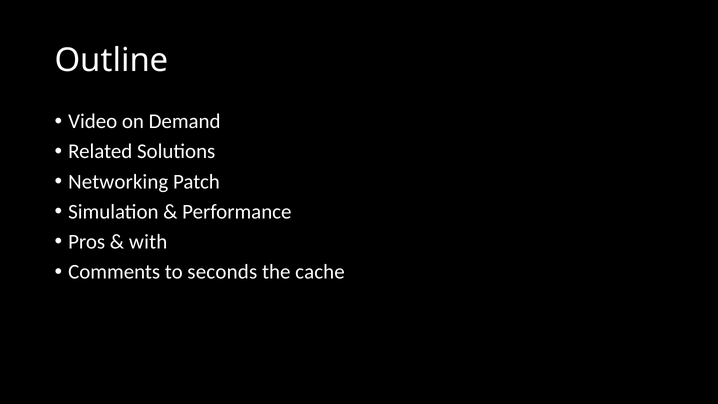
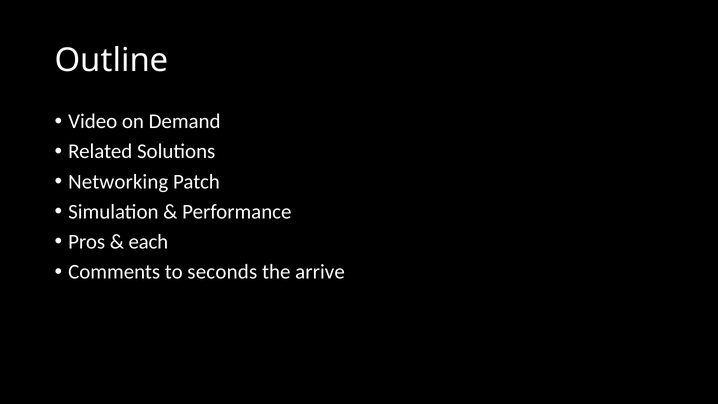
with: with -> each (148, 242)
cache: cache -> arrive (320, 272)
